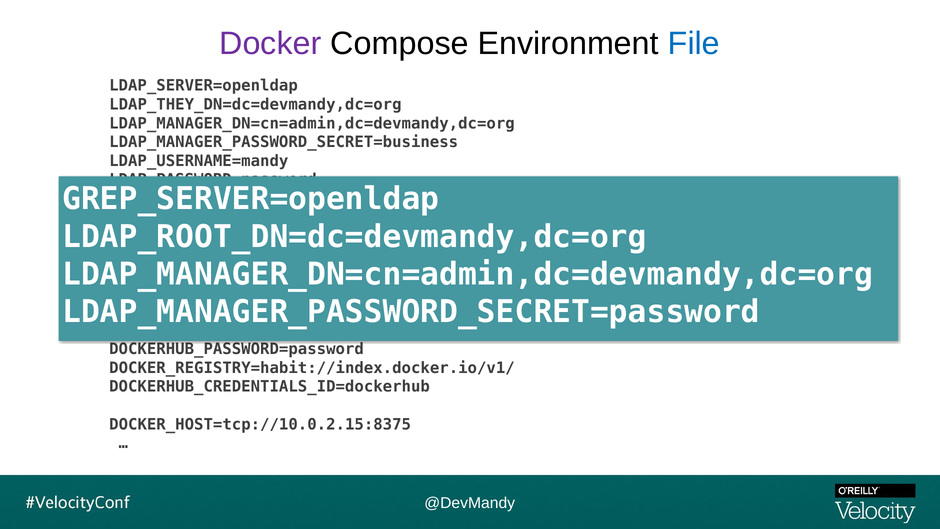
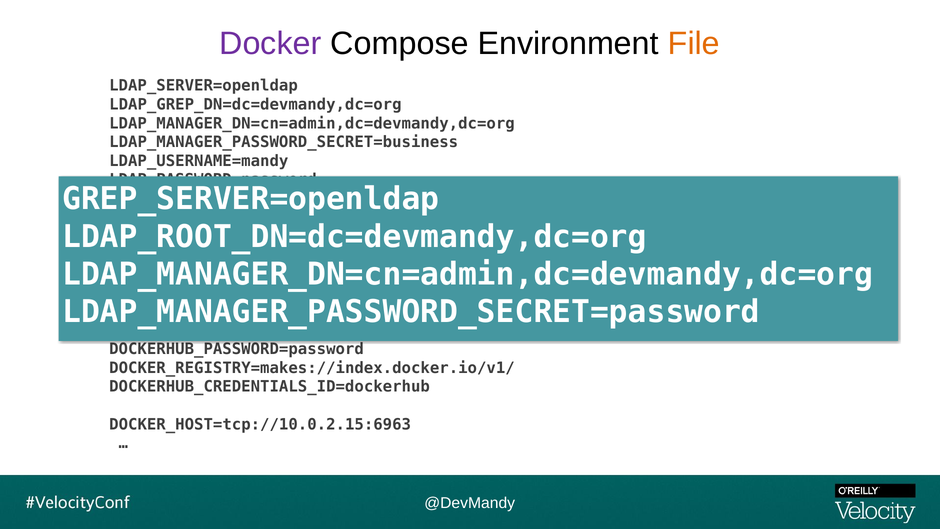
File colour: blue -> orange (694, 44)
LDAP_THEY_DN=dc=devmandy,dc=org: LDAP_THEY_DN=dc=devmandy,dc=org -> LDAP_GREP_DN=dc=devmandy,dc=org (255, 104)
DOCKER_REGISTRY=habit://index.docker.io/v1/: DOCKER_REGISTRY=habit://index.docker.io/v1/ -> DOCKER_REGISTRY=makes://index.docker.io/v1/ (312, 368)
DOCKER_HOST=tcp://10.0.2.15:8375: DOCKER_HOST=tcp://10.0.2.15:8375 -> DOCKER_HOST=tcp://10.0.2.15:6963 (260, 424)
